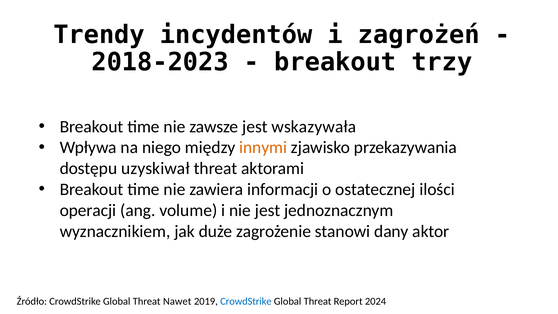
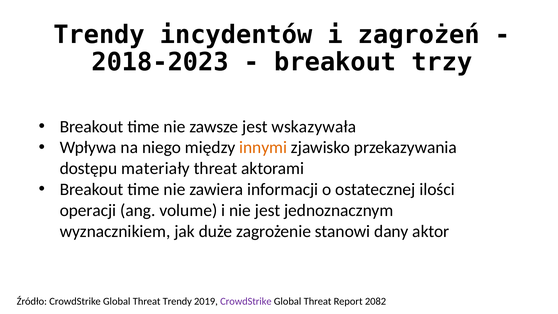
uzyskiwał: uzyskiwał -> materiały (155, 168)
Threat Nawet: Nawet -> Trendy (177, 301)
CrowdStrike colour: blue -> purple (246, 301)
2024: 2024 -> 2082 (376, 301)
